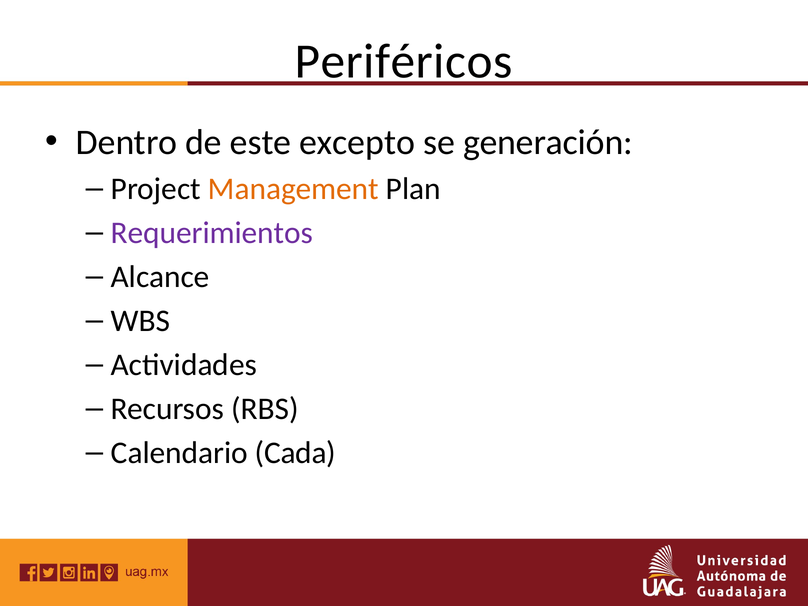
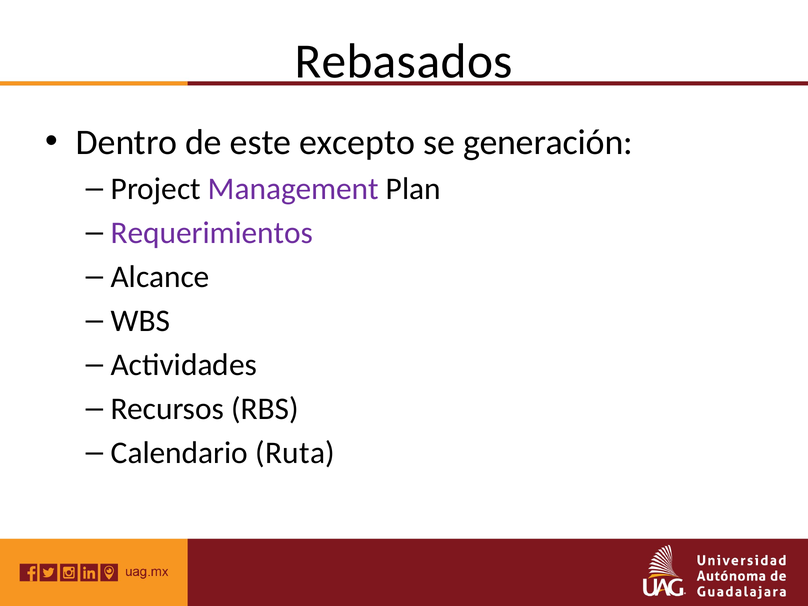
Periféricos: Periféricos -> Rebasados (404, 61)
Management colour: orange -> purple (293, 189)
Cada: Cada -> Ruta (295, 453)
